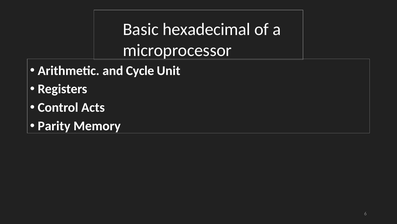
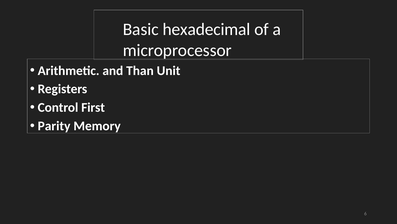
Cycle: Cycle -> Than (140, 70)
Acts: Acts -> First (93, 107)
